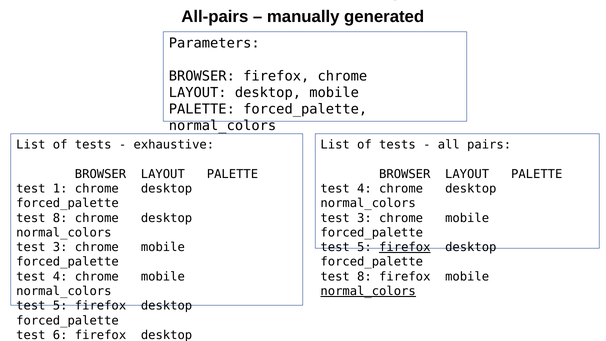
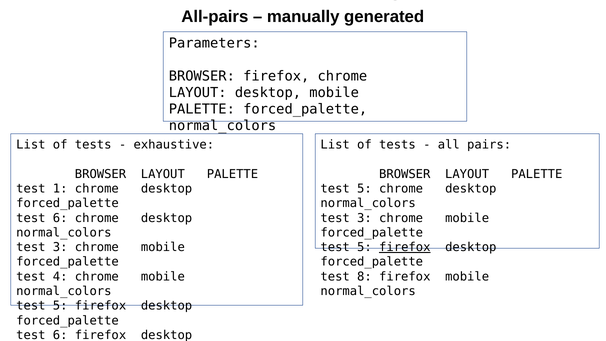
4: 4 -> 5 (364, 189)
8: 8 -> 6 (60, 218)
normal_colors underline: present -> none (368, 291)
